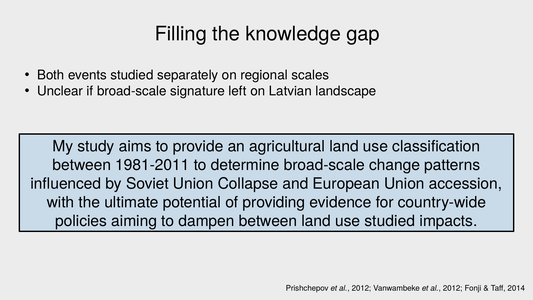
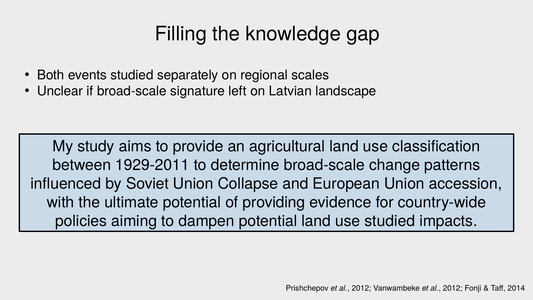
1981-2011: 1981-2011 -> 1929-2011 (152, 165)
dampen between: between -> potential (268, 221)
